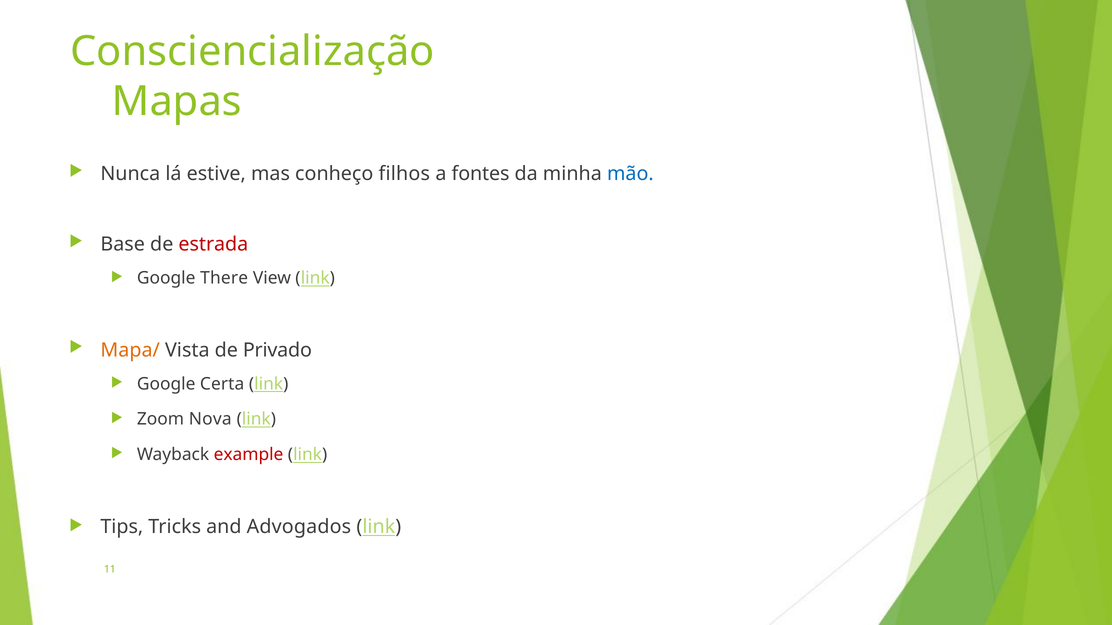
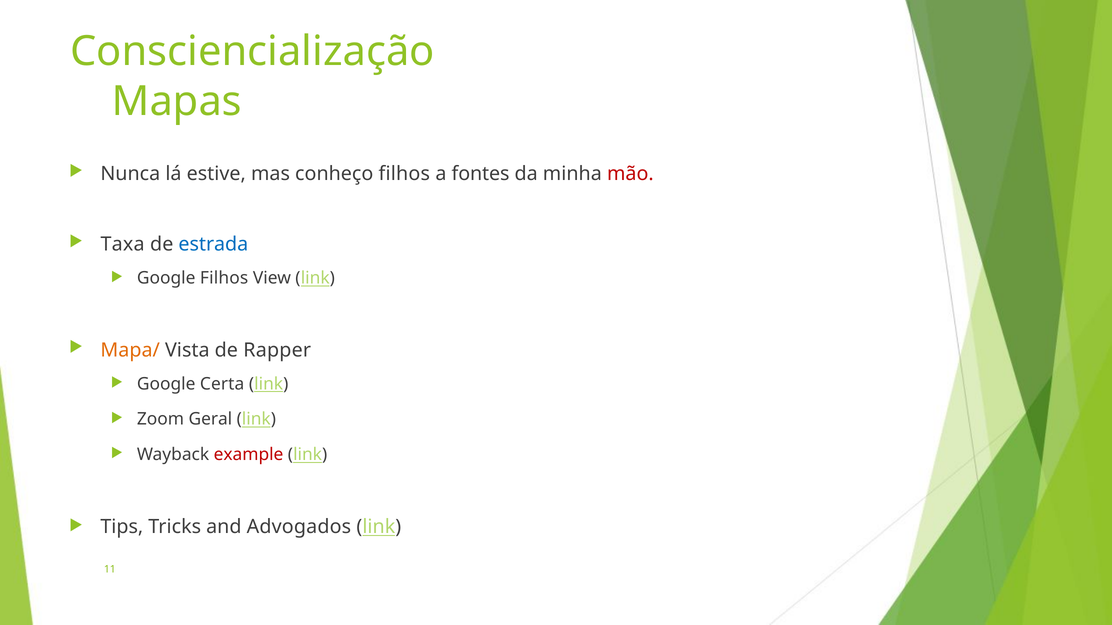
mão colour: blue -> red (630, 174)
Base: Base -> Taxa (123, 245)
estrada colour: red -> blue (213, 245)
Google There: There -> Filhos (224, 278)
Privado: Privado -> Rapper (277, 350)
Nova: Nova -> Geral (210, 419)
